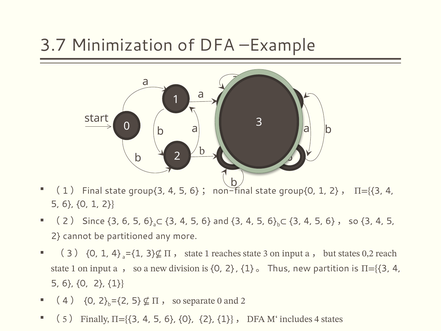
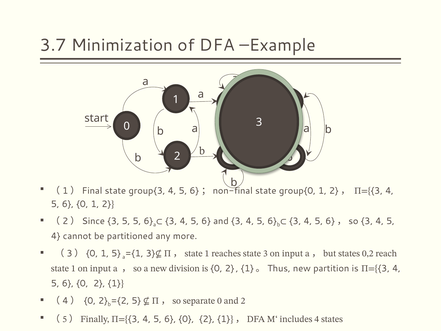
6: 6 -> 5 (126, 221)
2: 2 -> 4 (56, 236)
1 4: 4 -> 5 (116, 253)
